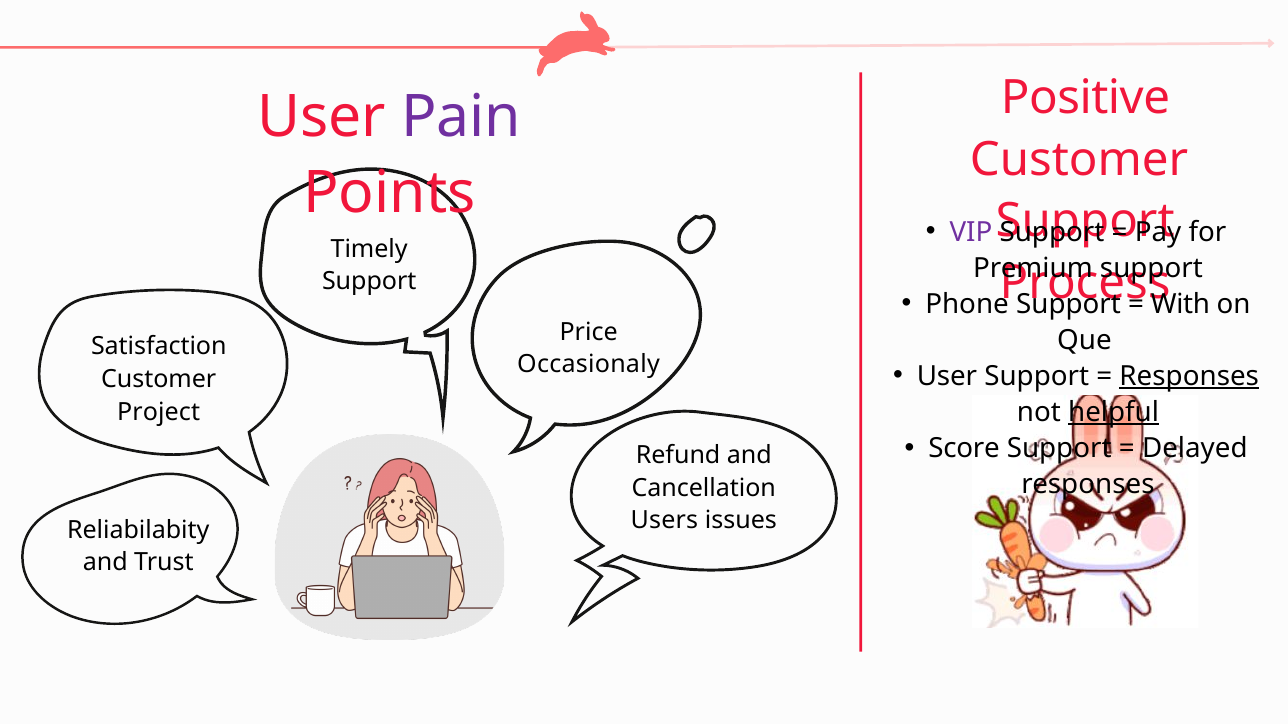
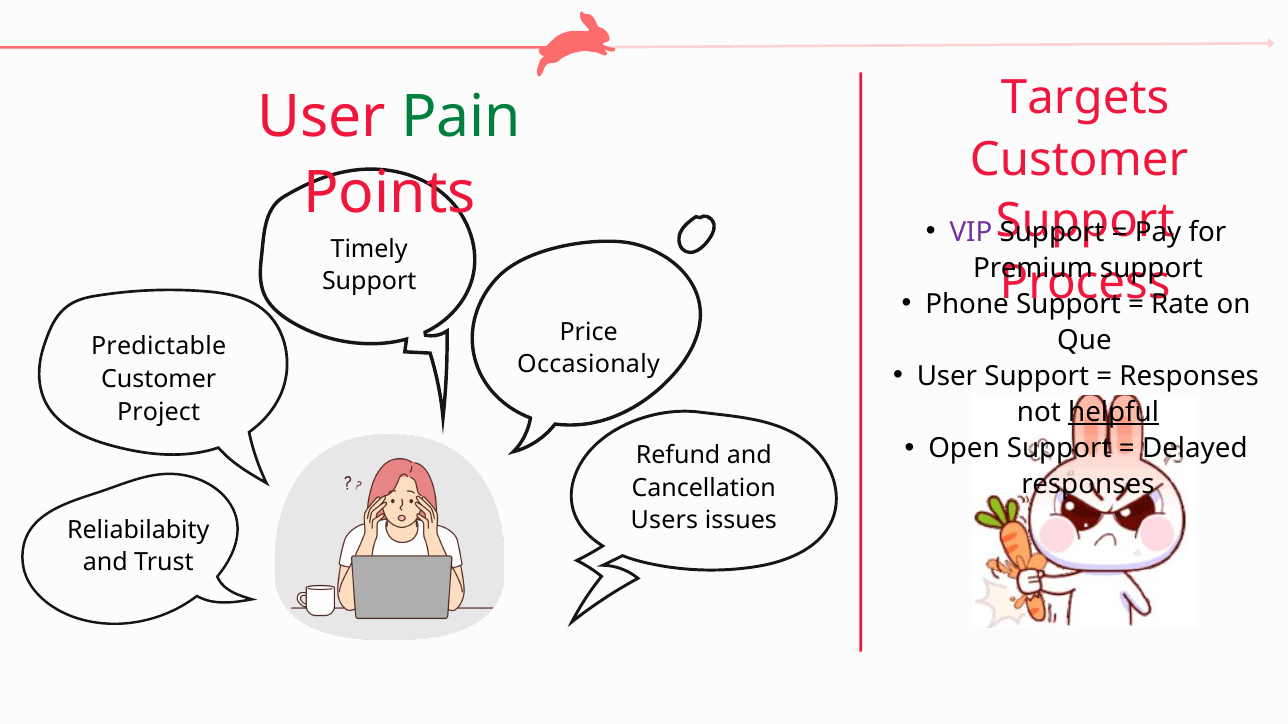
Positive: Positive -> Targets (1085, 98)
Pain colour: purple -> green (461, 117)
With: With -> Rate (1180, 304)
Satisfaction: Satisfaction -> Predictable (159, 347)
Responses underline: present -> none (1189, 377)
Score: Score -> Open (964, 449)
